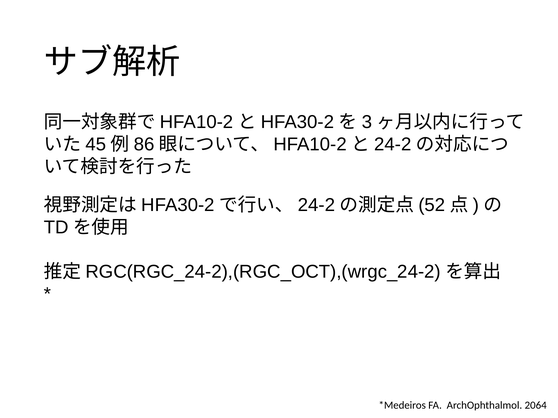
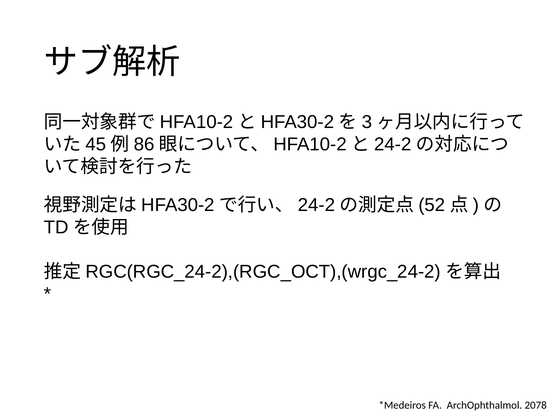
2064: 2064 -> 2078 (536, 406)
